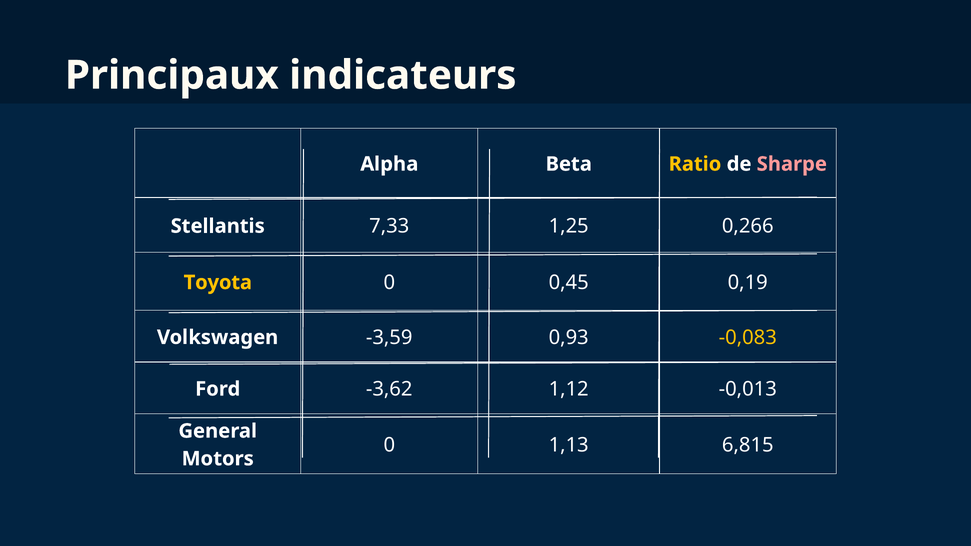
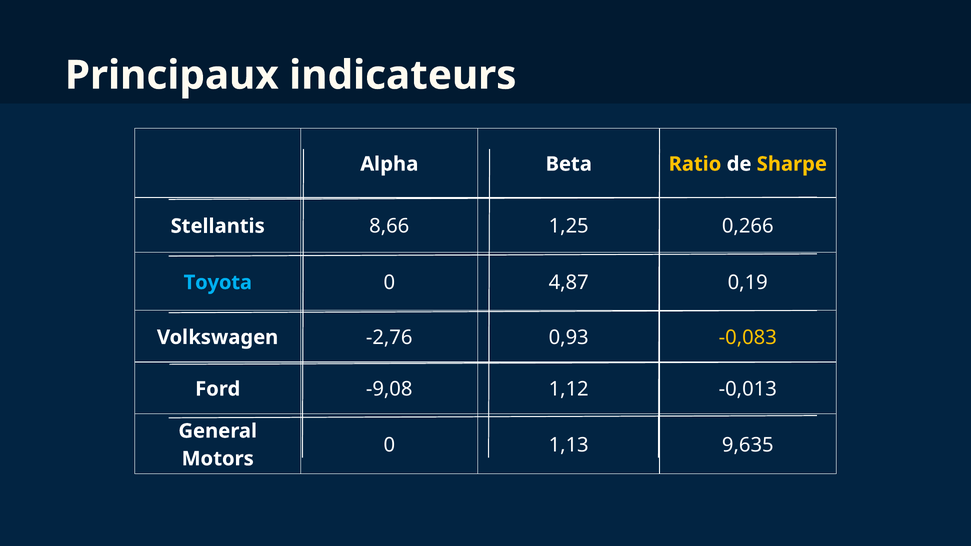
Sharpe colour: pink -> yellow (792, 164)
7,33: 7,33 -> 8,66 (389, 226)
Toyota colour: yellow -> light blue (218, 283)
0,45: 0,45 -> 4,87 (569, 283)
-3,59: -3,59 -> -2,76 (389, 337)
-3,62: -3,62 -> -9,08 (389, 389)
6,815: 6,815 -> 9,635 (748, 445)
